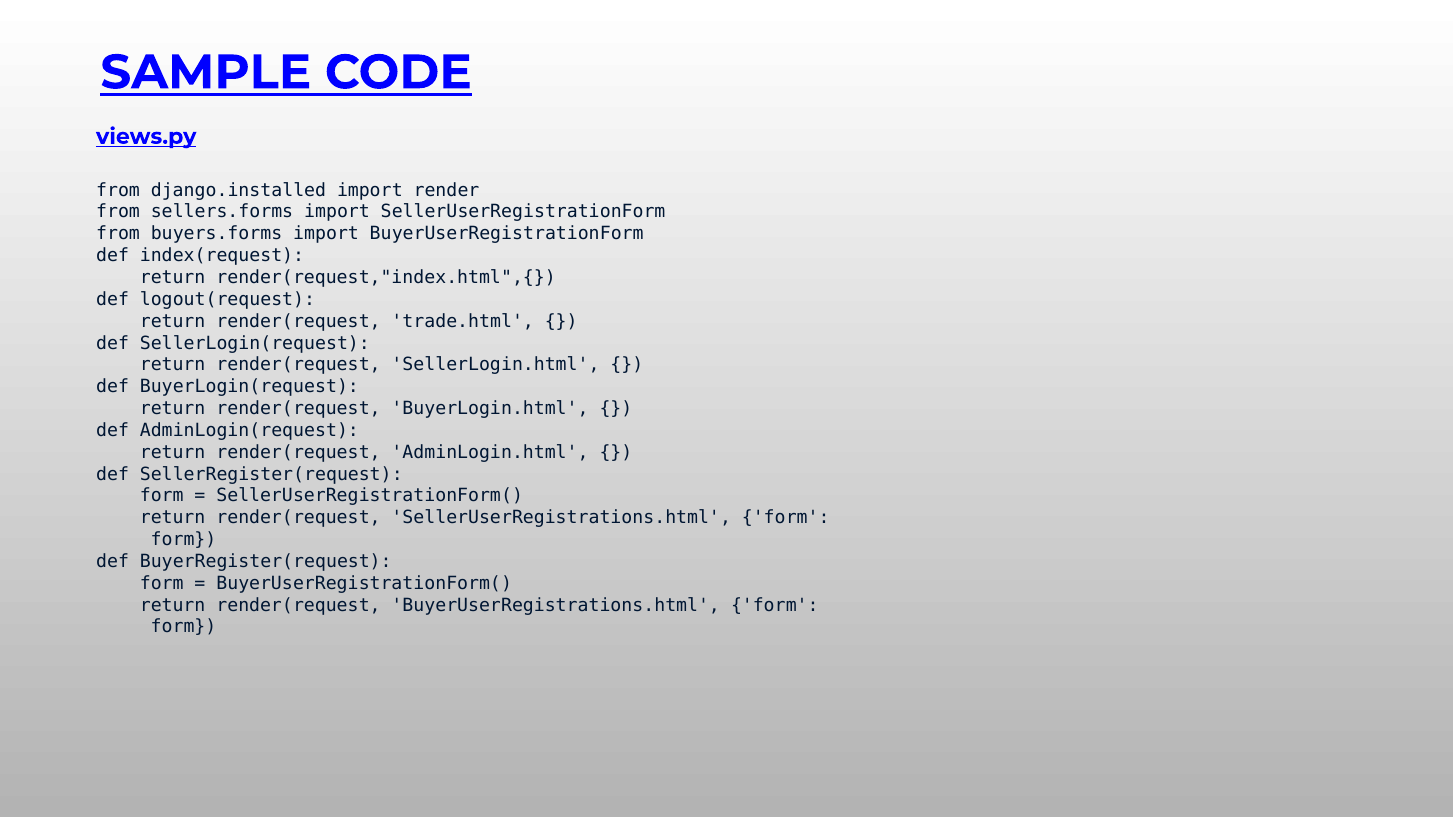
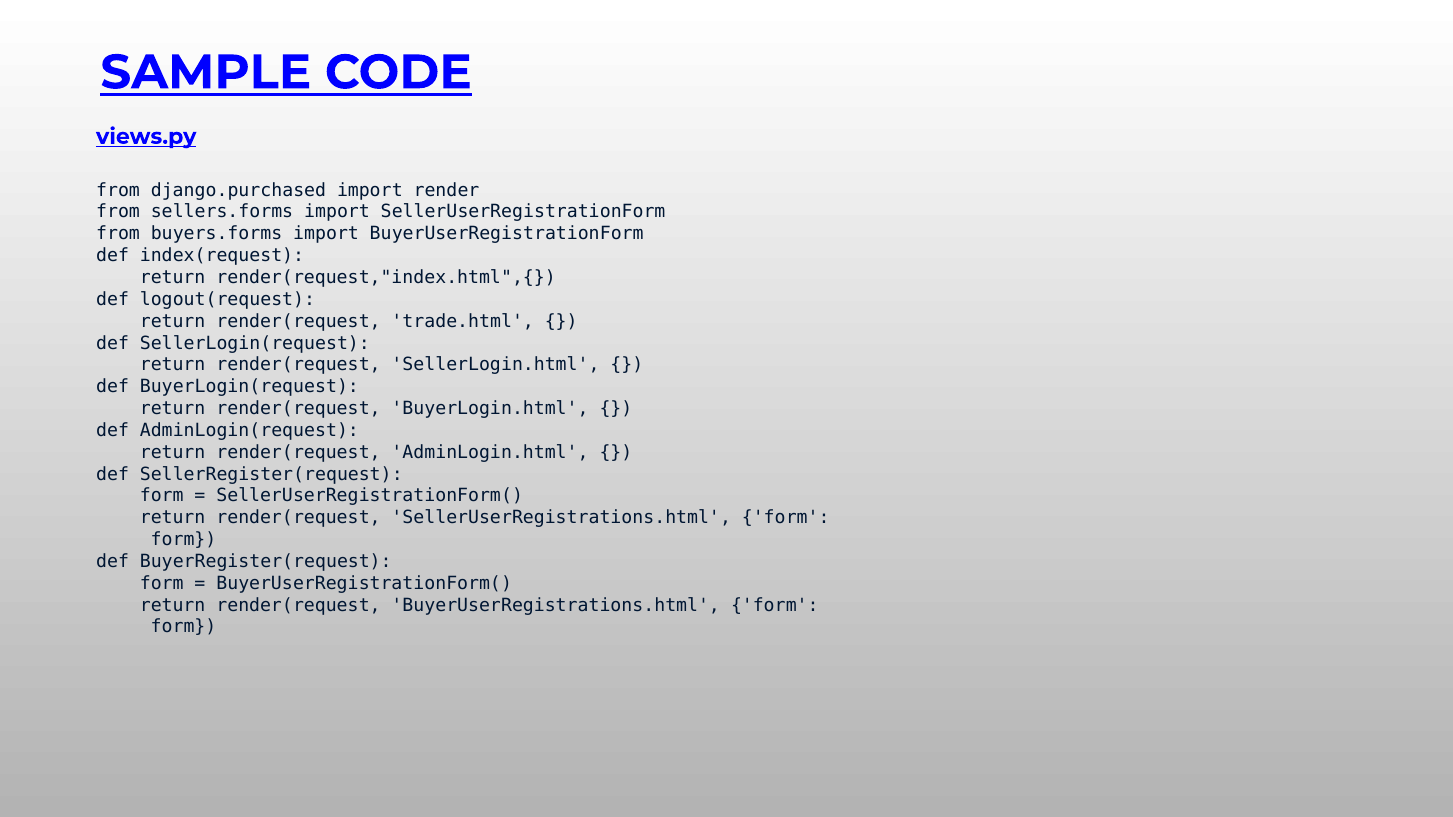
django.installed: django.installed -> django.purchased (238, 190)
